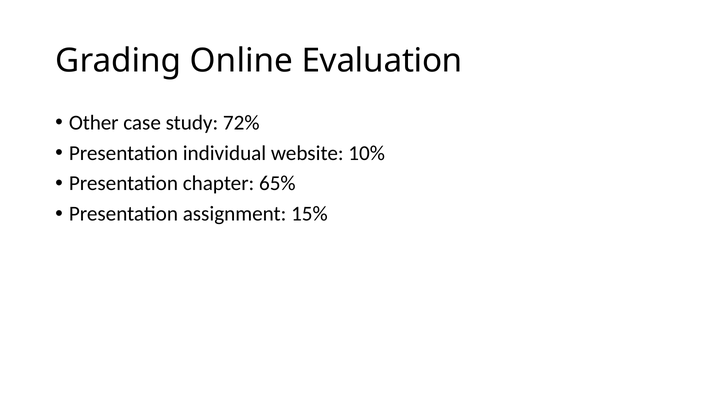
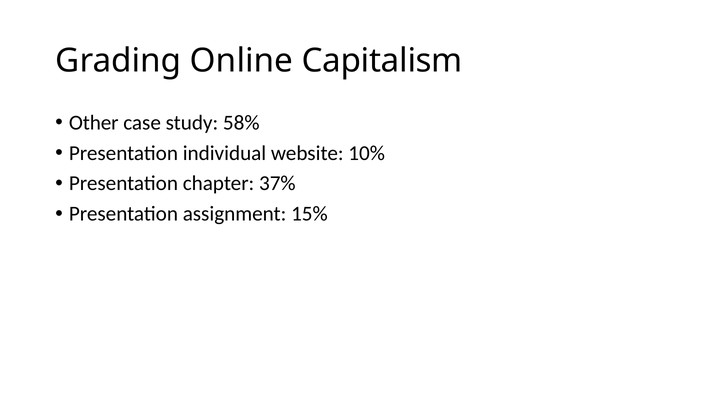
Evaluation: Evaluation -> Capitalism (382, 61)
72%: 72% -> 58% (241, 123)
65%: 65% -> 37% (277, 184)
